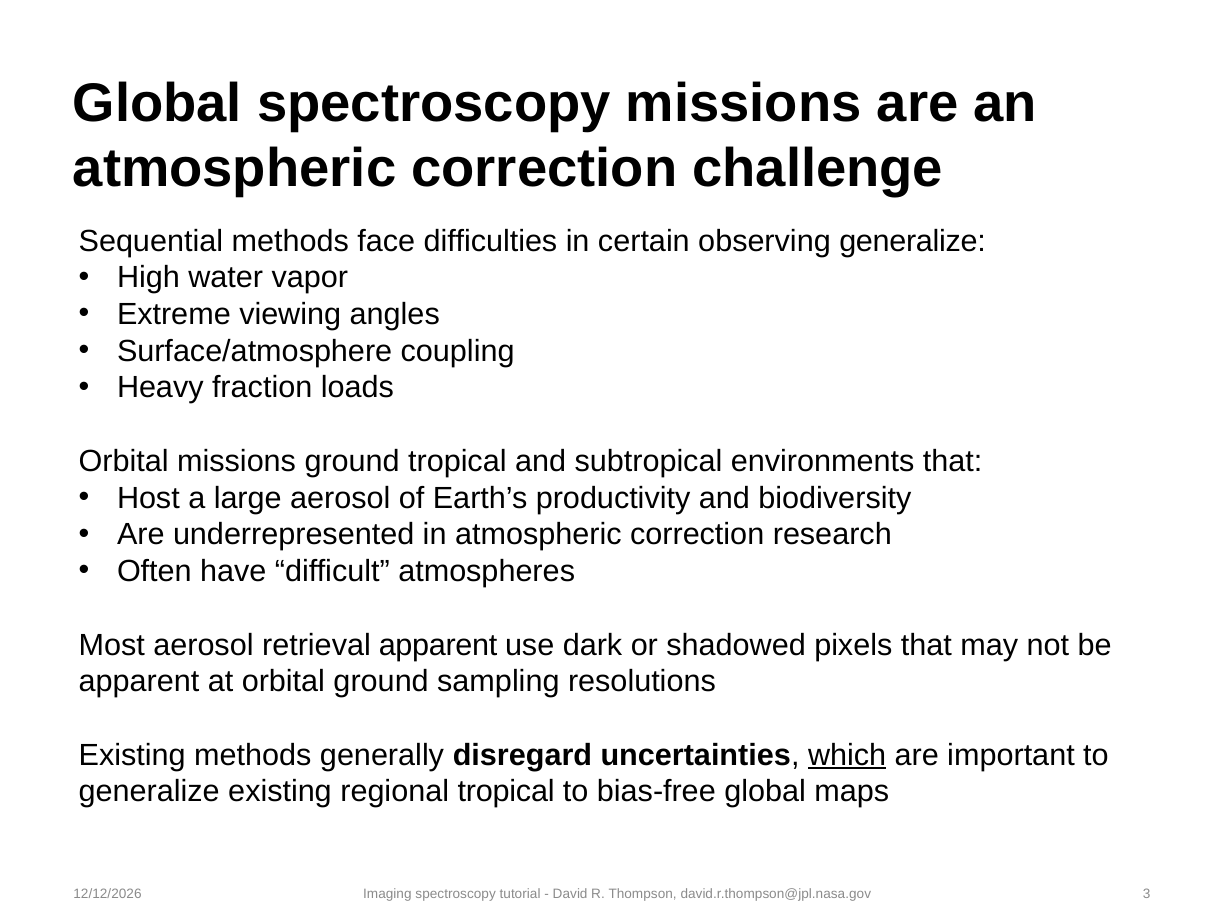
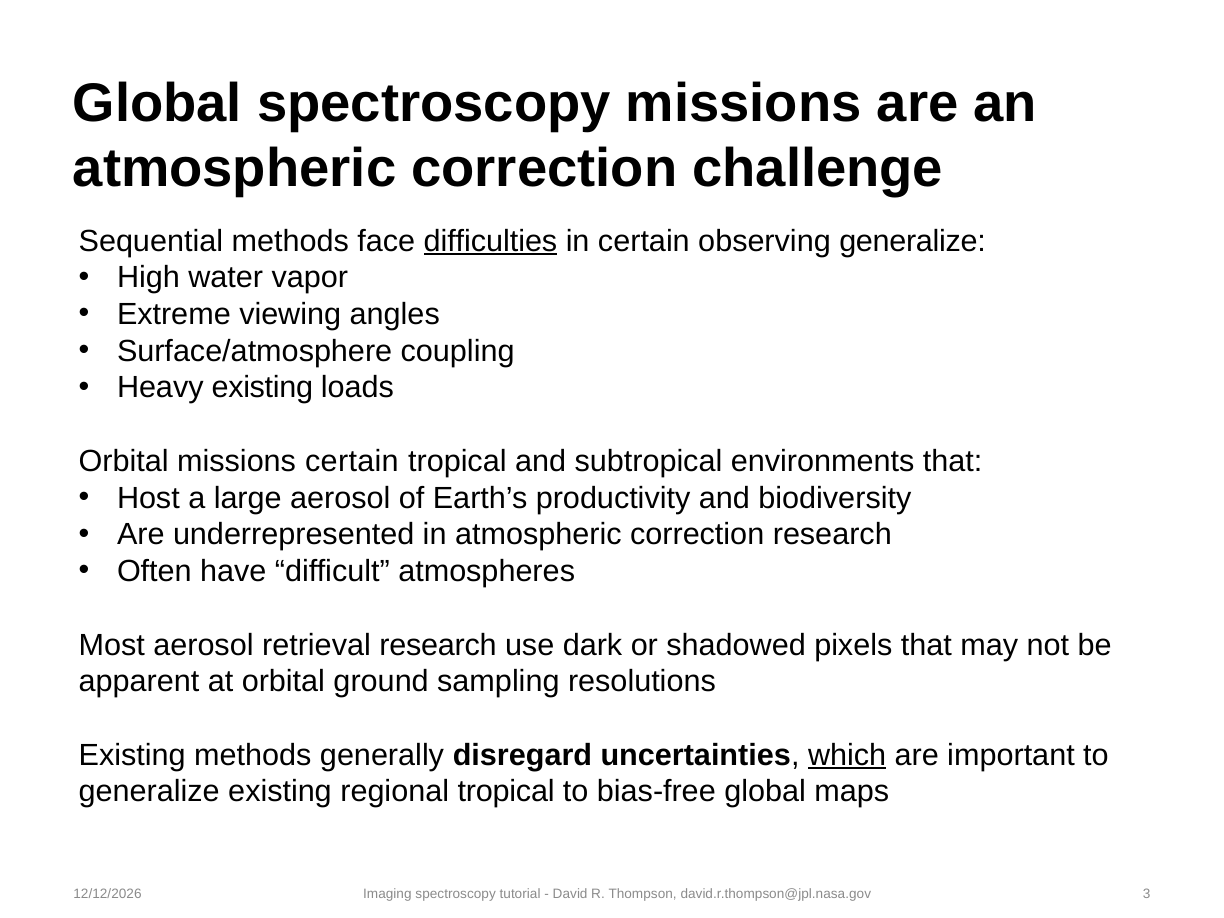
difficulties underline: none -> present (490, 241)
Heavy fraction: fraction -> existing (262, 388)
missions ground: ground -> certain (352, 461)
retrieval apparent: apparent -> research (438, 645)
